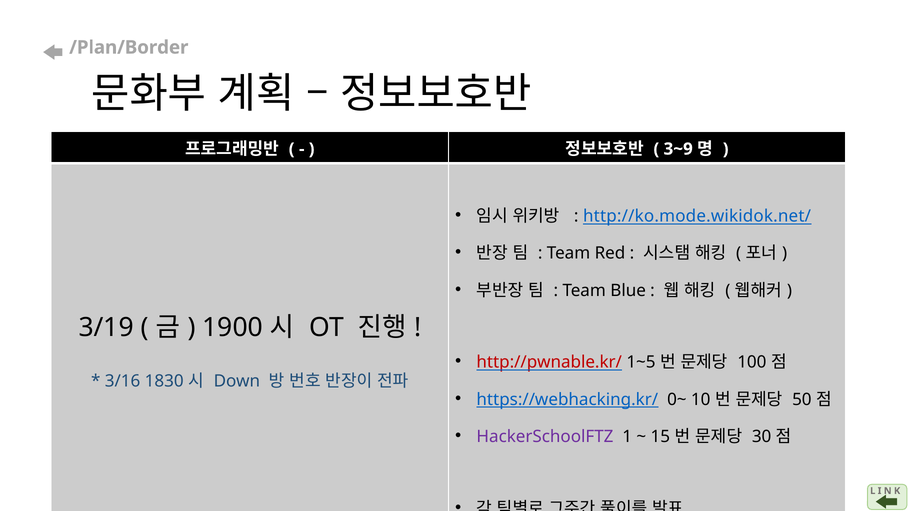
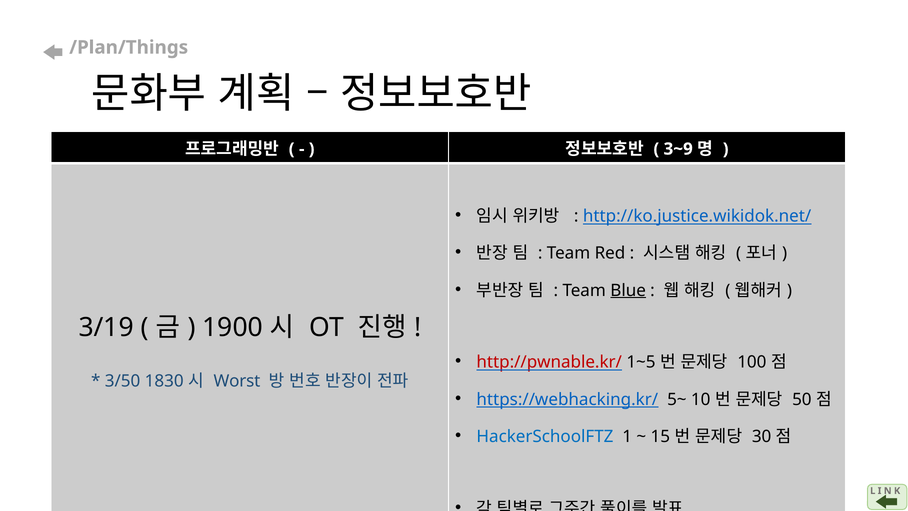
/Plan/Border: /Plan/Border -> /Plan/Things (129, 47)
http://ko.mode.wikidok.net/: http://ko.mode.wikidok.net/ -> http://ko.justice.wikidok.net/ (697, 216)
Blue underline: none -> present (628, 290)
3/16: 3/16 -> 3/50 (123, 381)
Down: Down -> Worst (237, 381)
0~: 0~ -> 5~ (677, 399)
HackerSchoolFTZ colour: purple -> blue (545, 436)
